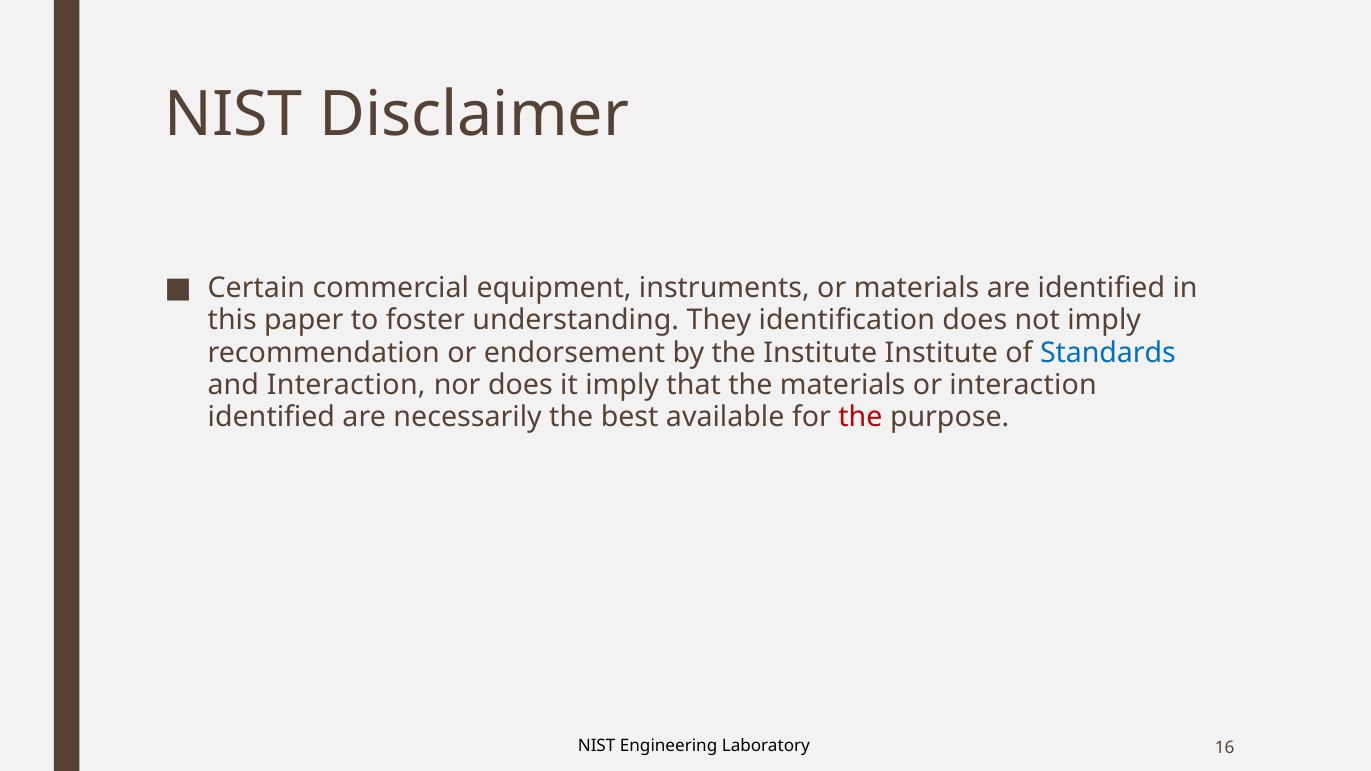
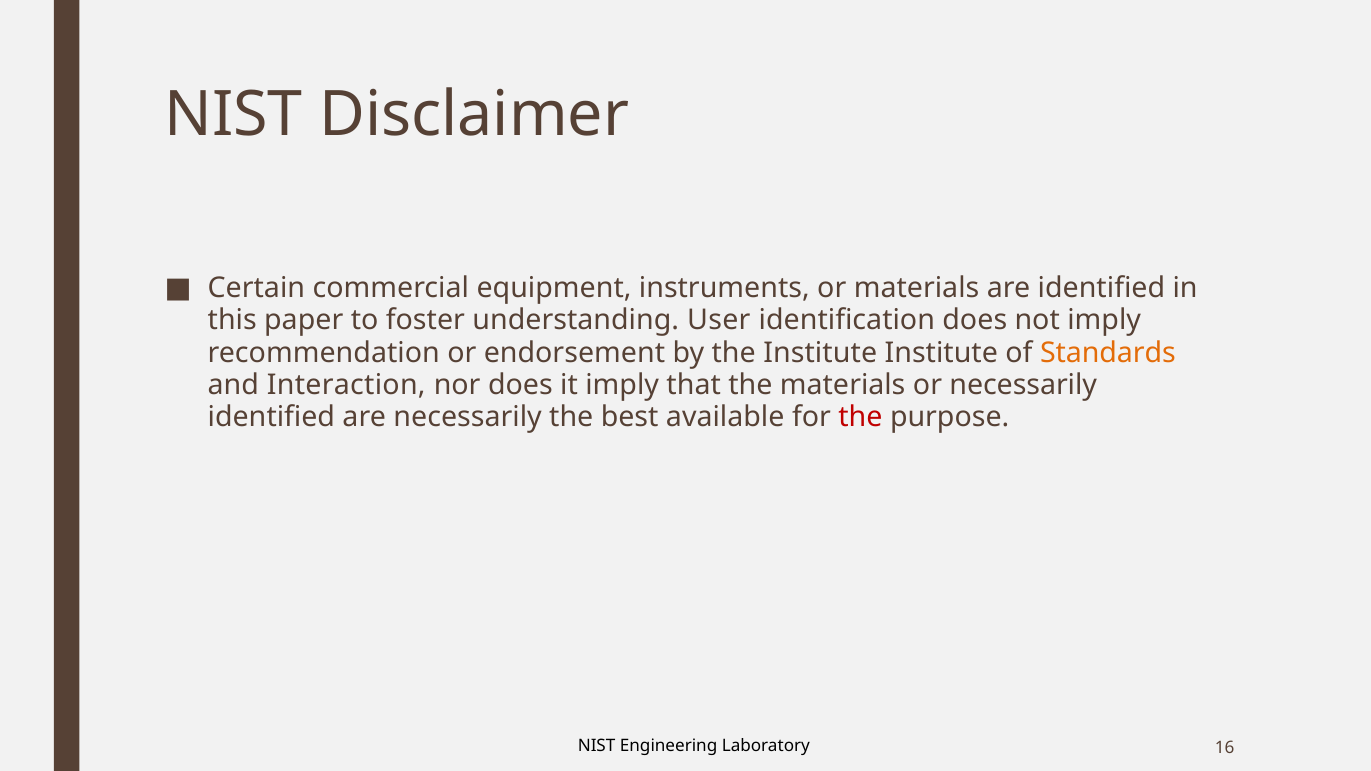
They: They -> User (719, 320)
Standards colour: blue -> orange (1108, 353)
or interaction: interaction -> necessarily (1023, 385)
